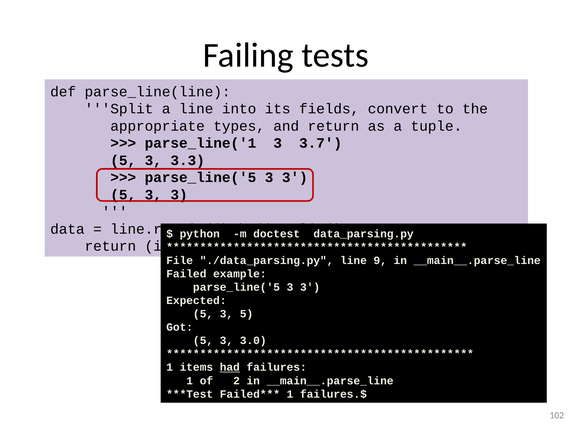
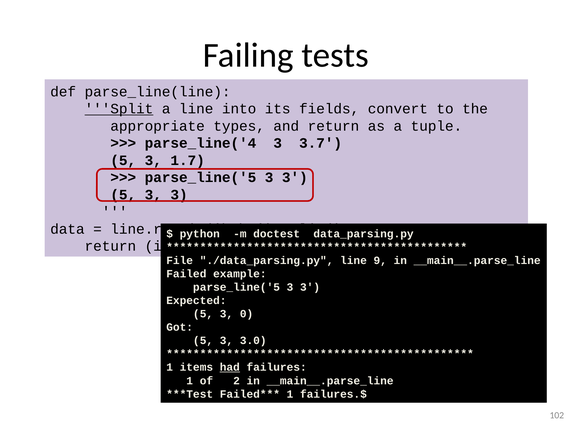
Split underline: none -> present (119, 109)
parse_line('1: parse_line('1 -> parse_line('4 (200, 143)
3.3: 3.3 -> 1.7 (188, 160)
5 3 5: 5 -> 0 (247, 314)
